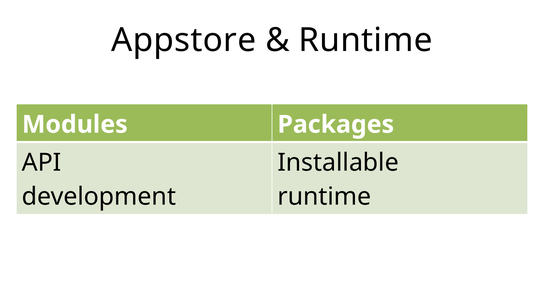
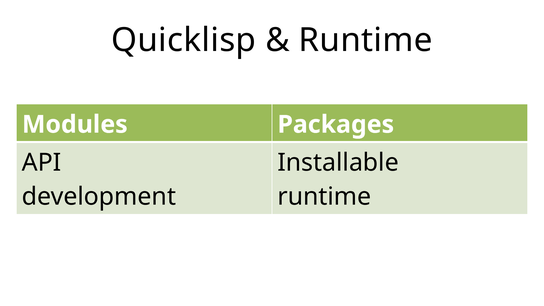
Appstore: Appstore -> Quicklisp (184, 40)
